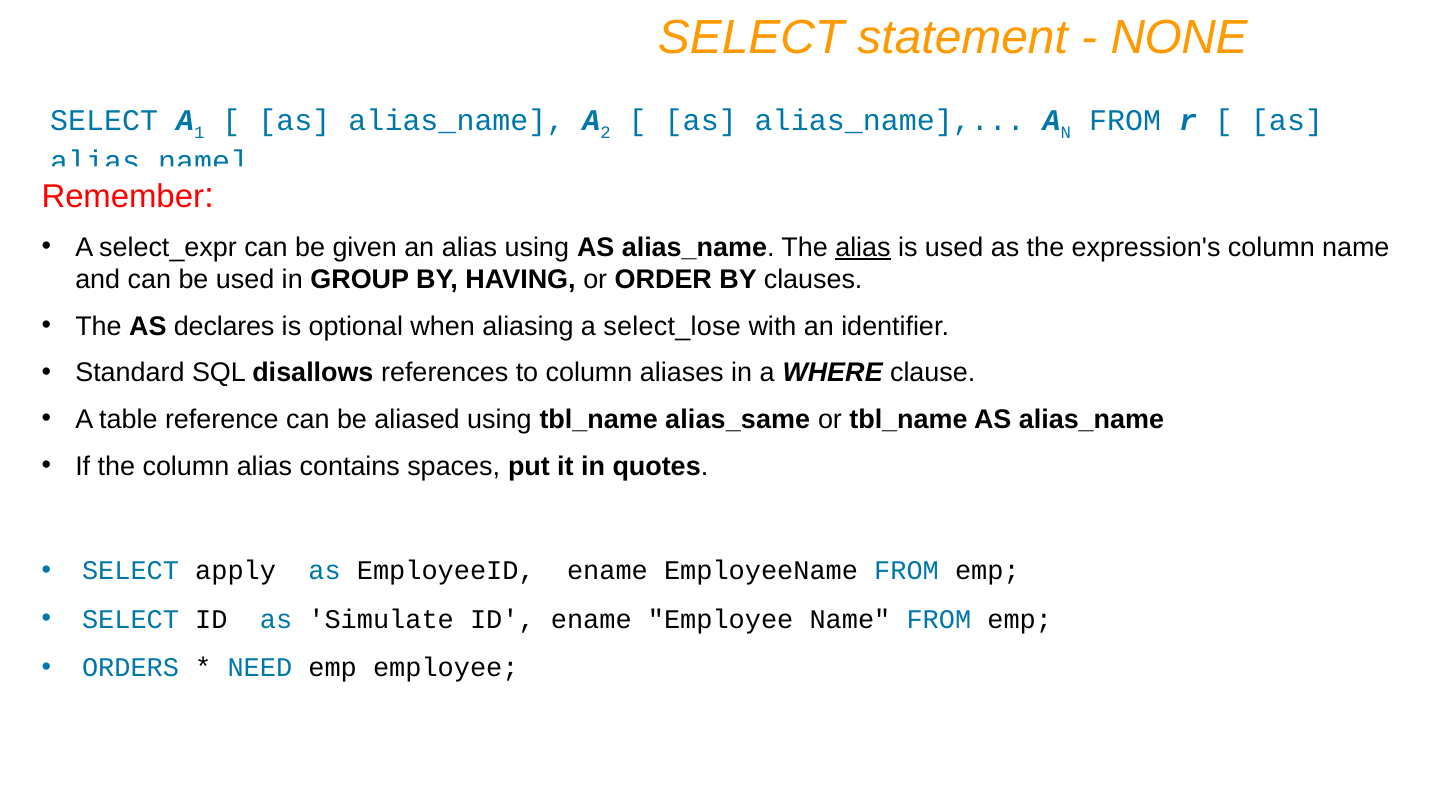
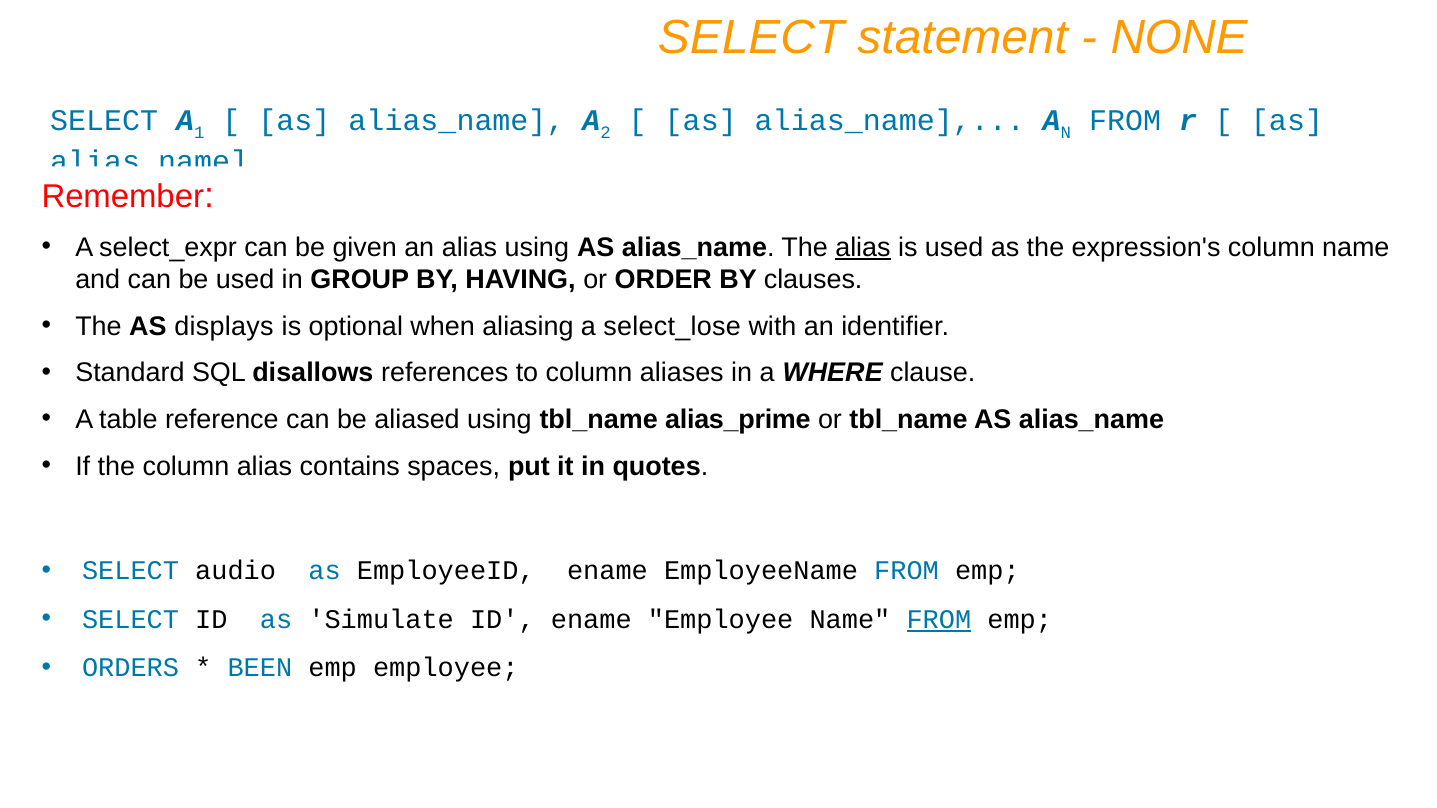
declares: declares -> displays (224, 326)
alias_same: alias_same -> alias_prime (738, 420)
apply: apply -> audio (236, 571)
FROM underline: none -> present (939, 619)
NEED: NEED -> BEEN (260, 668)
